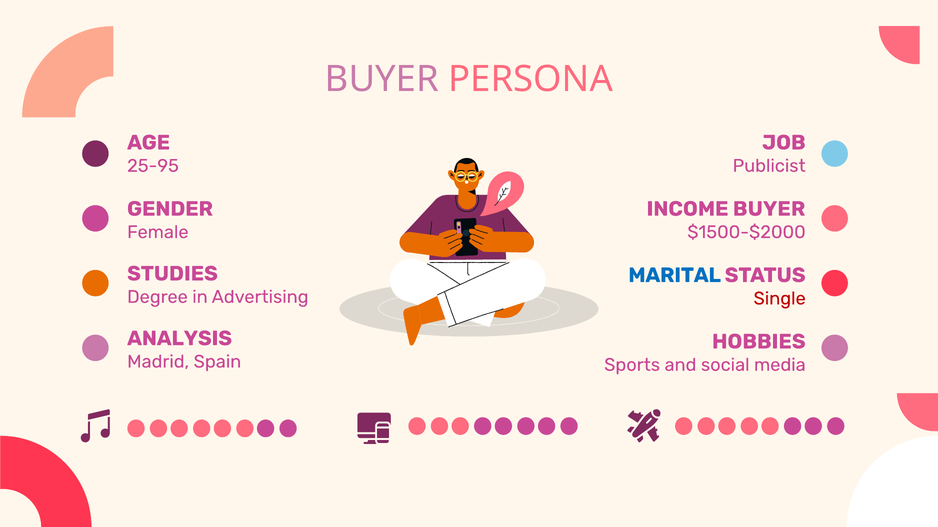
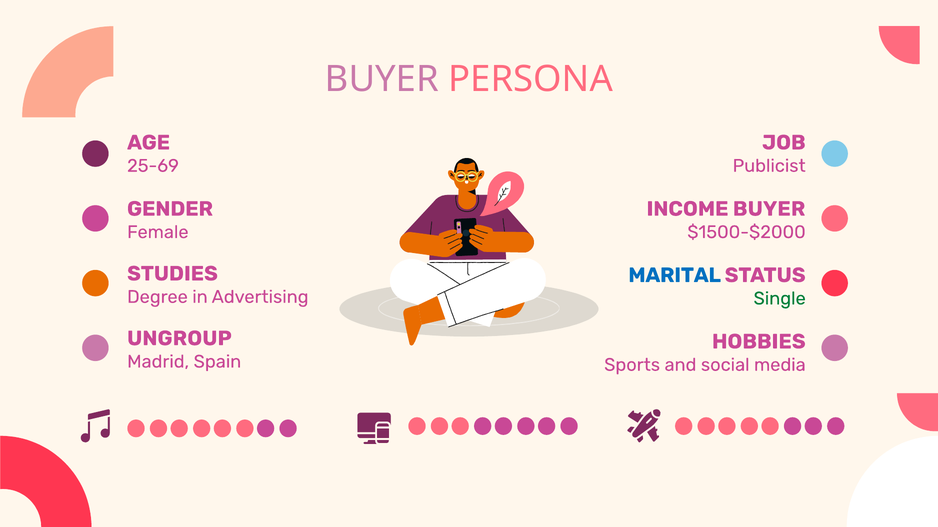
25-95: 25-95 -> 25-69 (153, 166)
Single colour: red -> green (780, 299)
ANALYSIS: ANALYSIS -> UNGROUP (179, 339)
